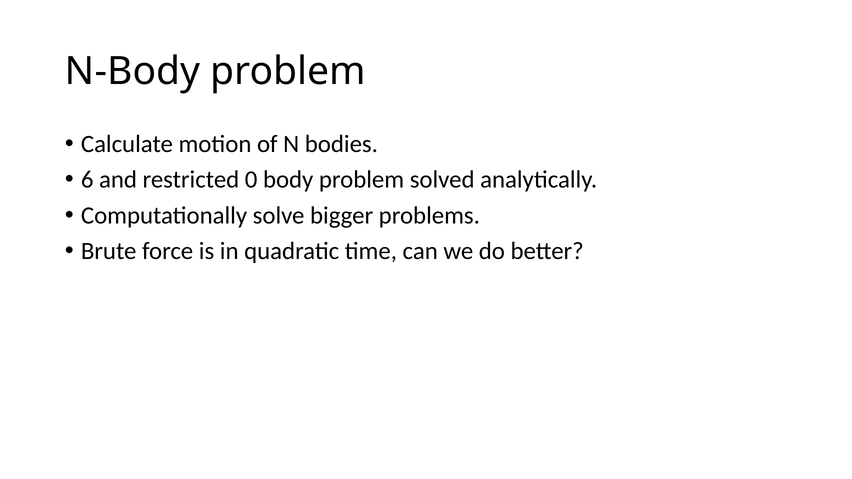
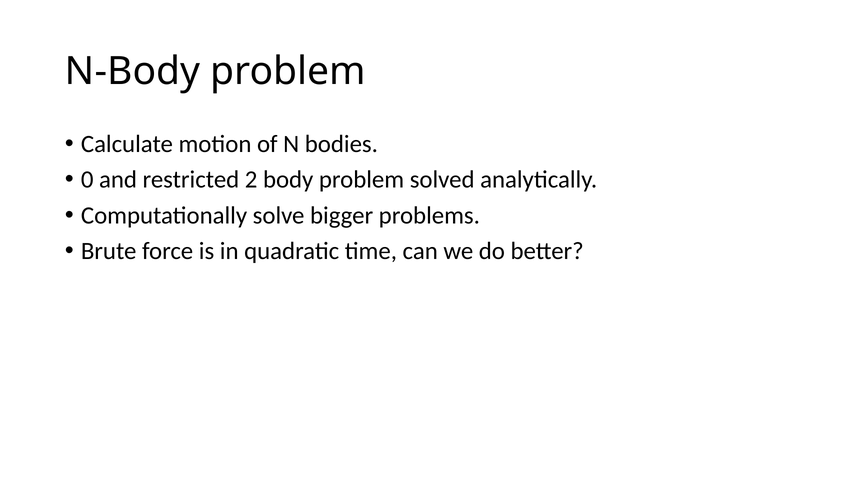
6: 6 -> 0 (87, 180)
0: 0 -> 2 (251, 180)
